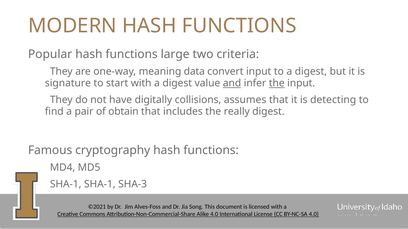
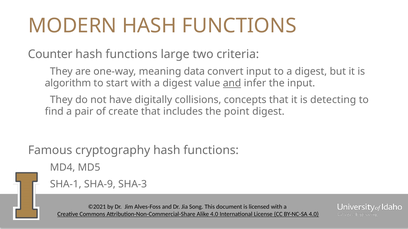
Popular: Popular -> Counter (50, 54)
signature: signature -> algorithm (68, 83)
the underline: present -> none (277, 83)
assumes: assumes -> concepts (245, 100)
obtain: obtain -> create (123, 112)
really: really -> point (237, 112)
SHA-1: SHA-1 -> SHA-9 (100, 185)
